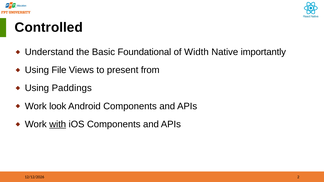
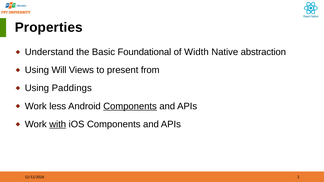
Controlled: Controlled -> Properties (49, 28)
importantly: importantly -> abstraction (263, 52)
File: File -> Will (59, 70)
look: look -> less (58, 106)
Components underline: none -> present (130, 106)
